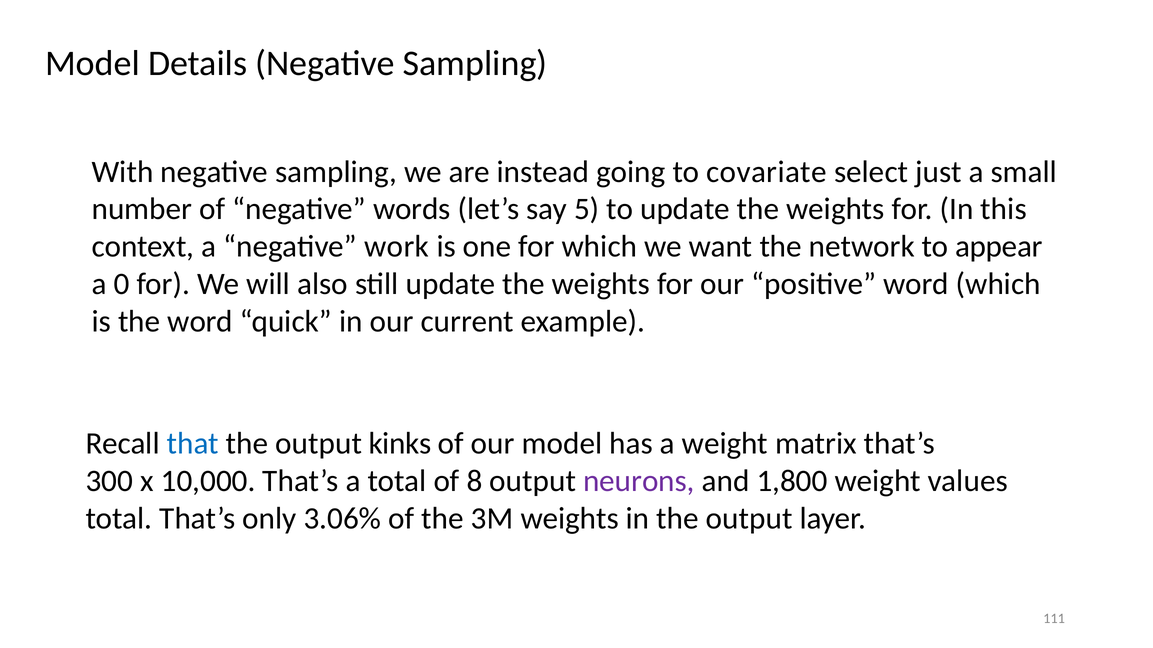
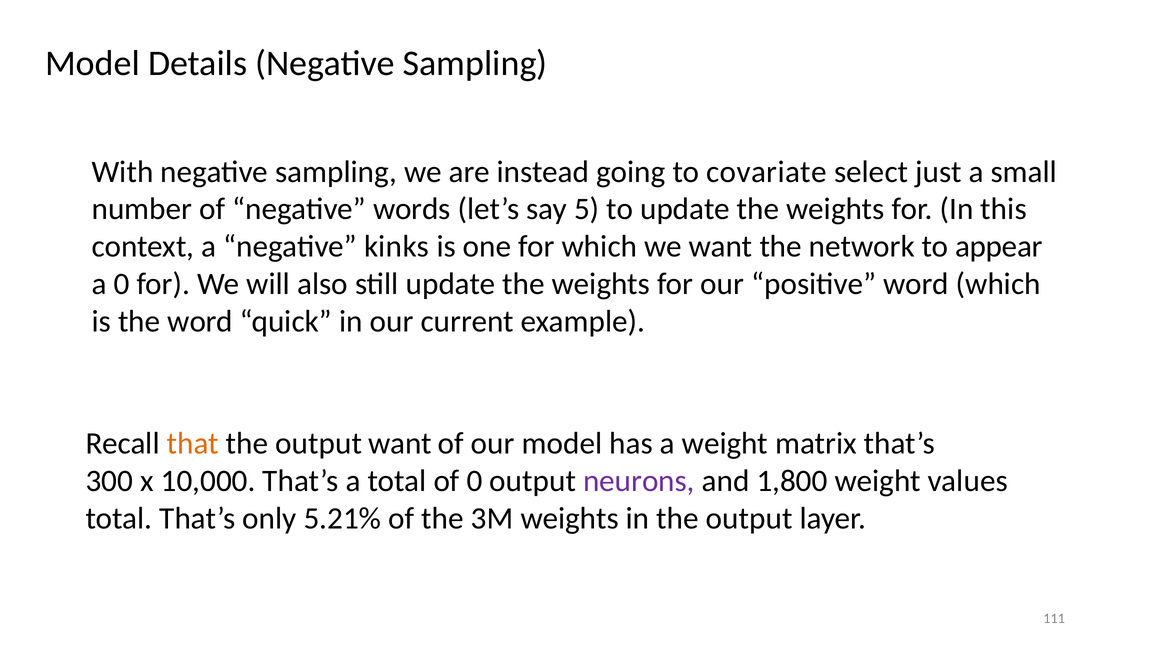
work: work -> kinks (397, 247)
that colour: blue -> orange (193, 444)
output kinks: kinks -> want (400, 444)
of 8: 8 -> 0 (475, 481)
3.06%: 3.06% -> 5.21% (342, 519)
